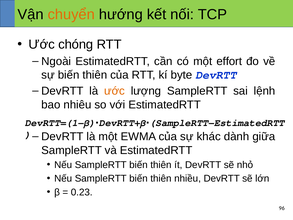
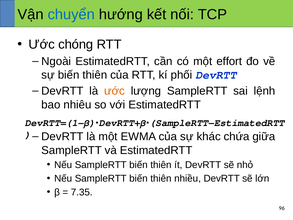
chuyển colour: orange -> blue (71, 14)
byte: byte -> phối (181, 75)
dành: dành -> chứa (237, 136)
0.23: 0.23 -> 7.35 (82, 192)
